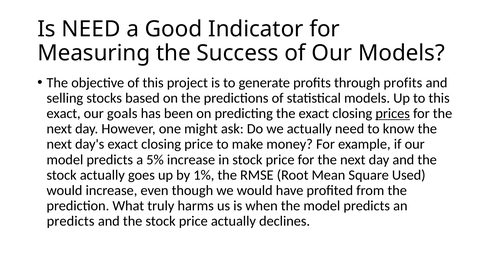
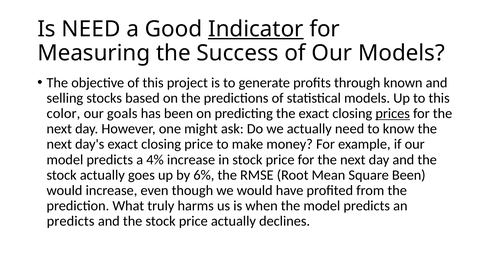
Indicator underline: none -> present (256, 29)
through profits: profits -> known (403, 83)
exact: exact -> color (63, 114)
5%: 5% -> 4% (155, 160)
1%: 1% -> 6% (204, 175)
Square Used: Used -> Been (409, 175)
